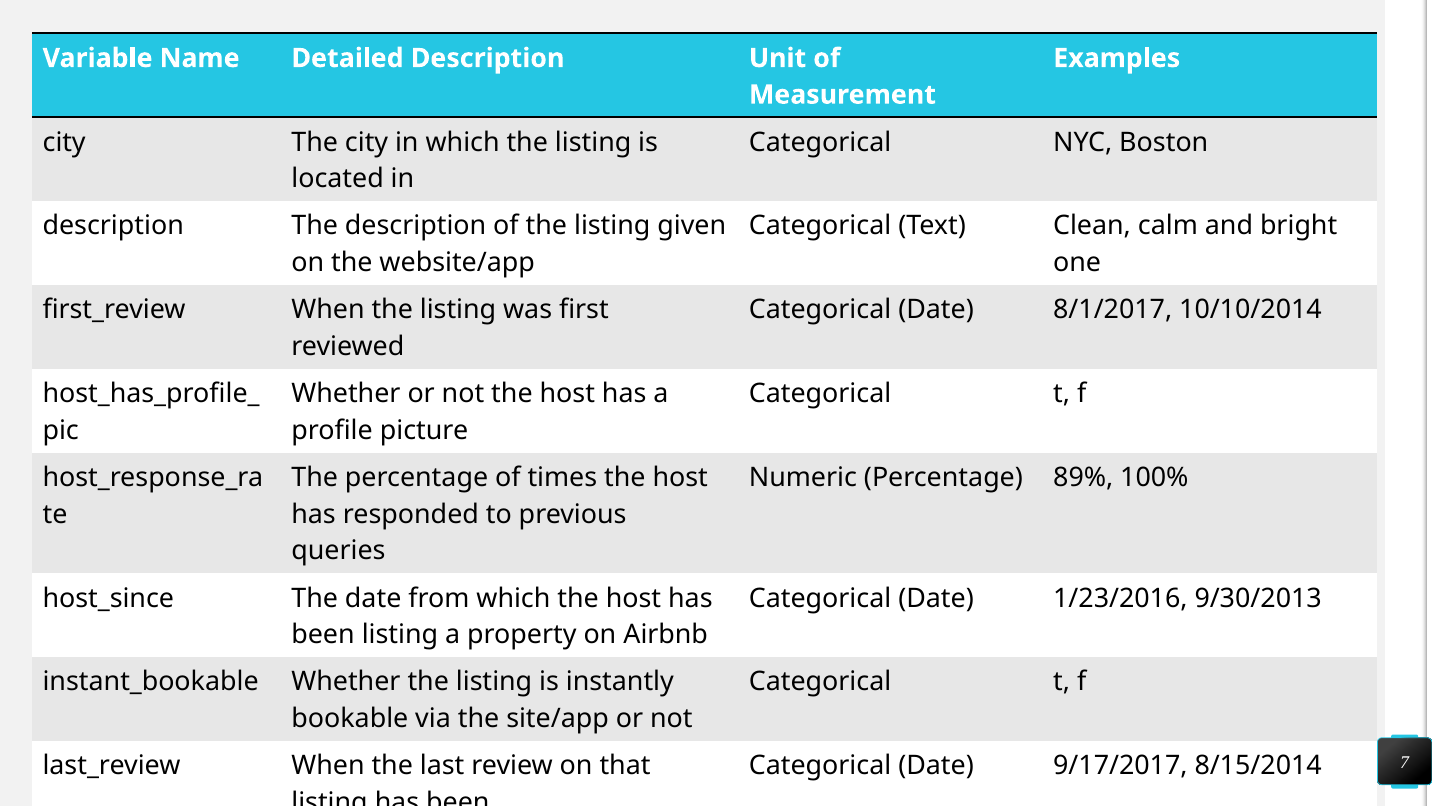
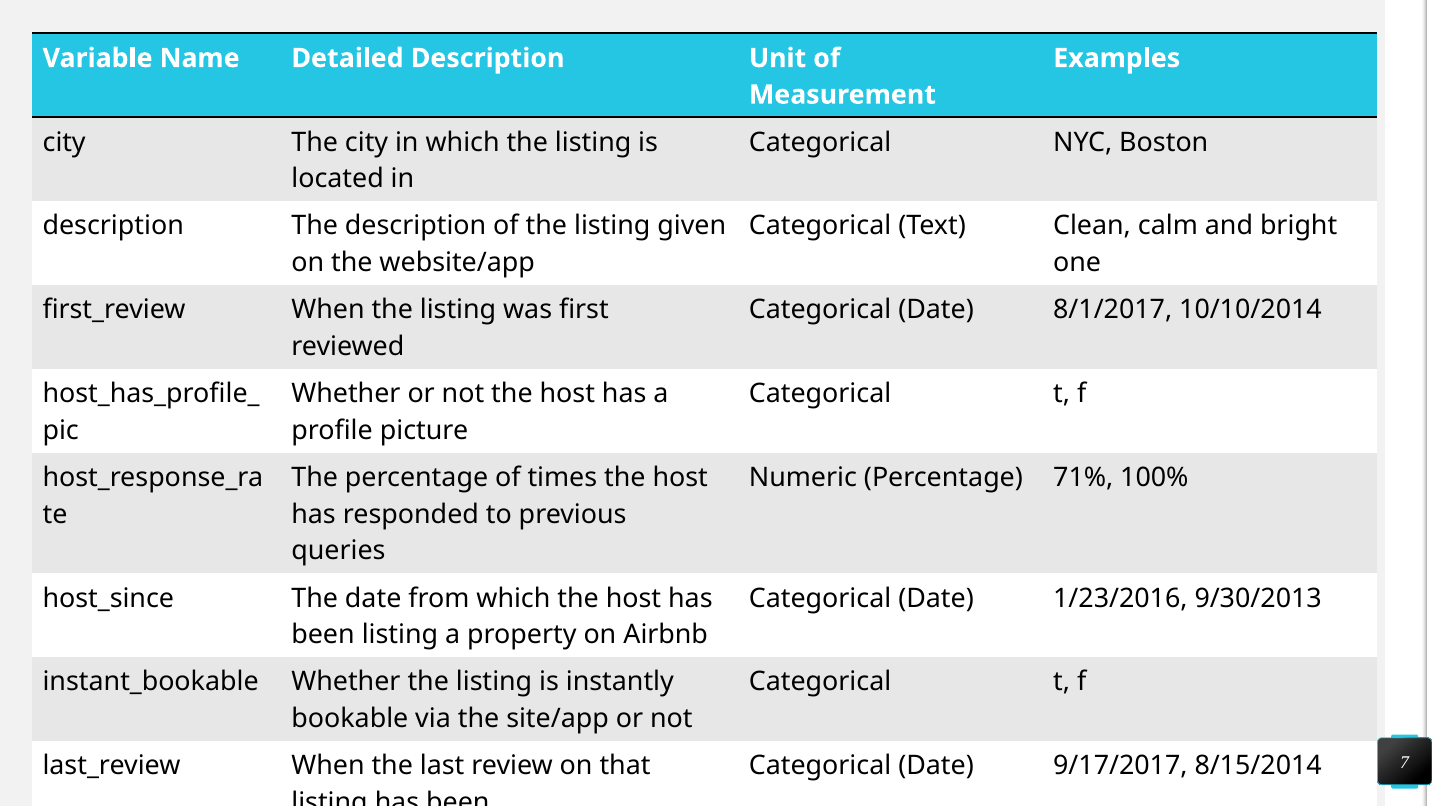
89%: 89% -> 71% (1083, 477)
